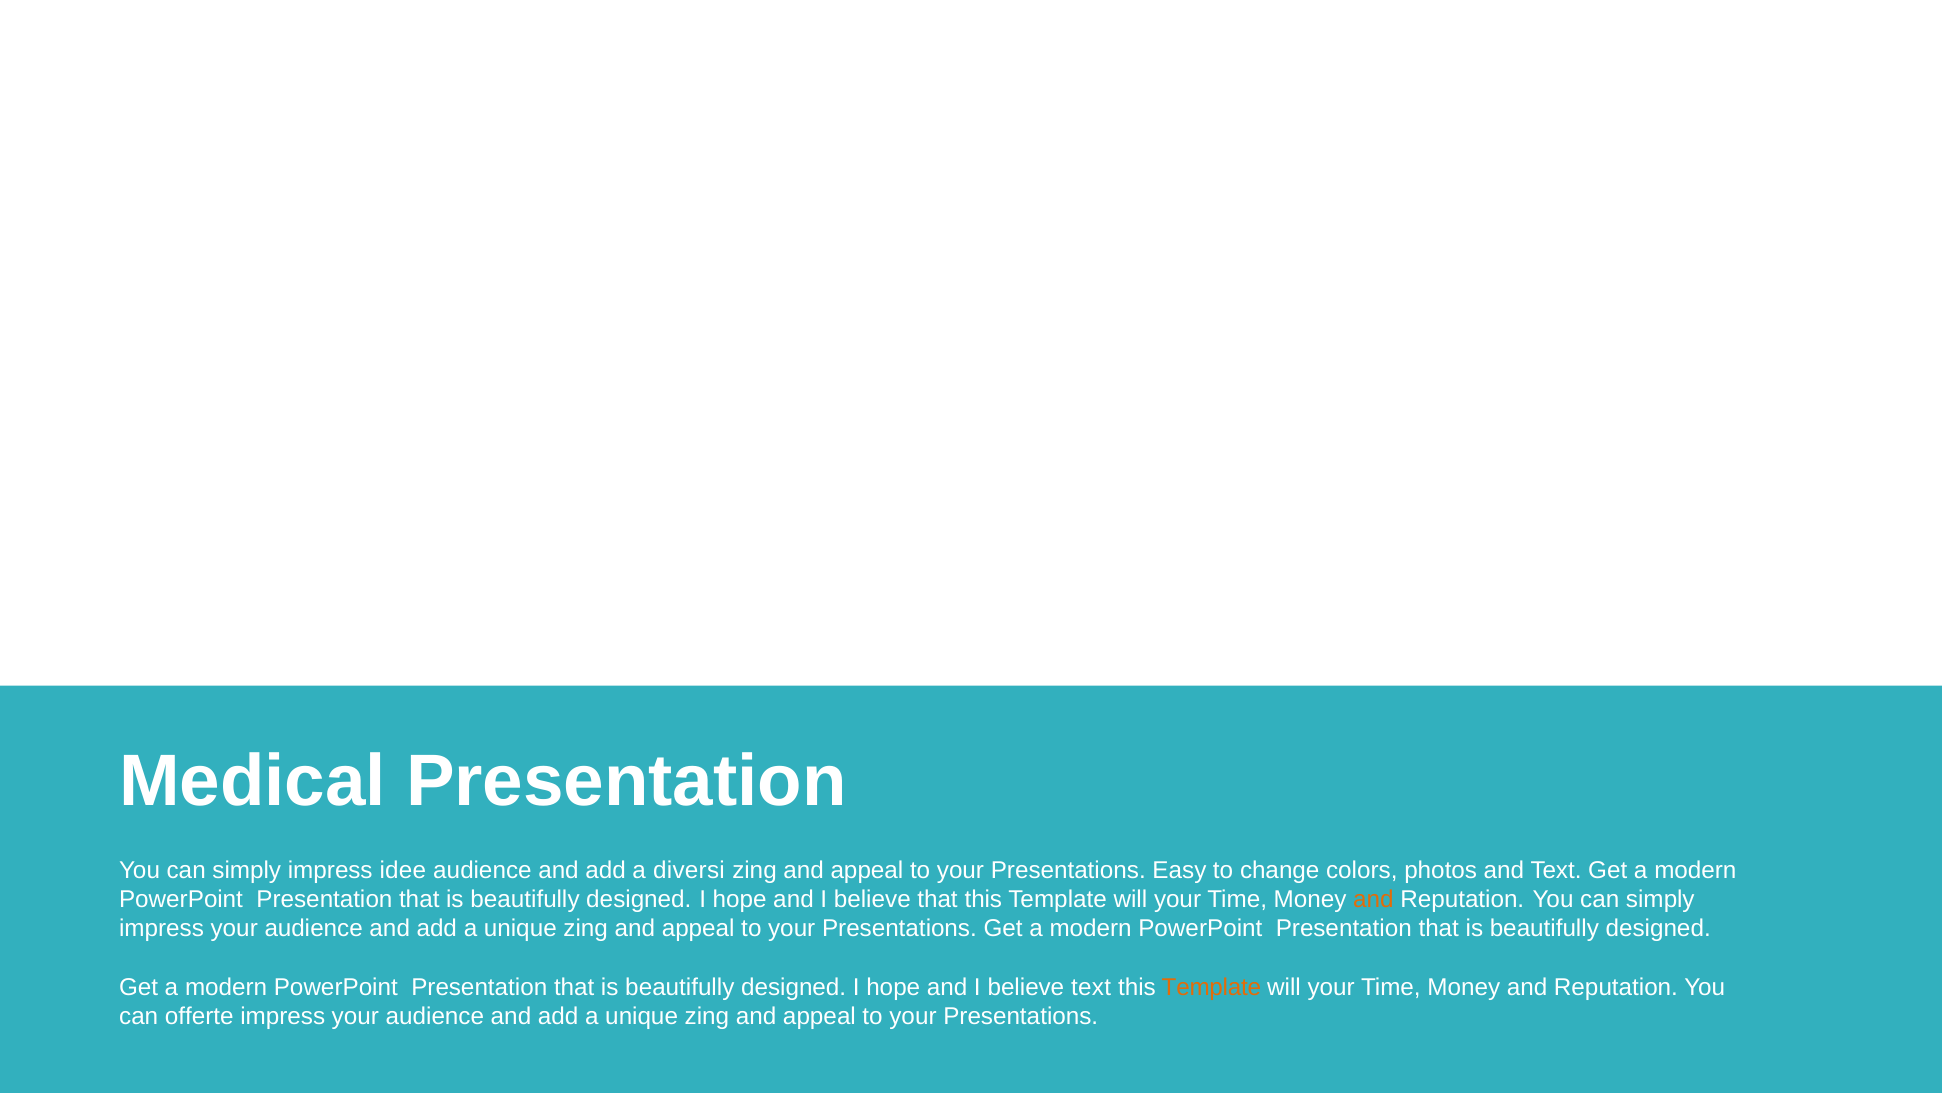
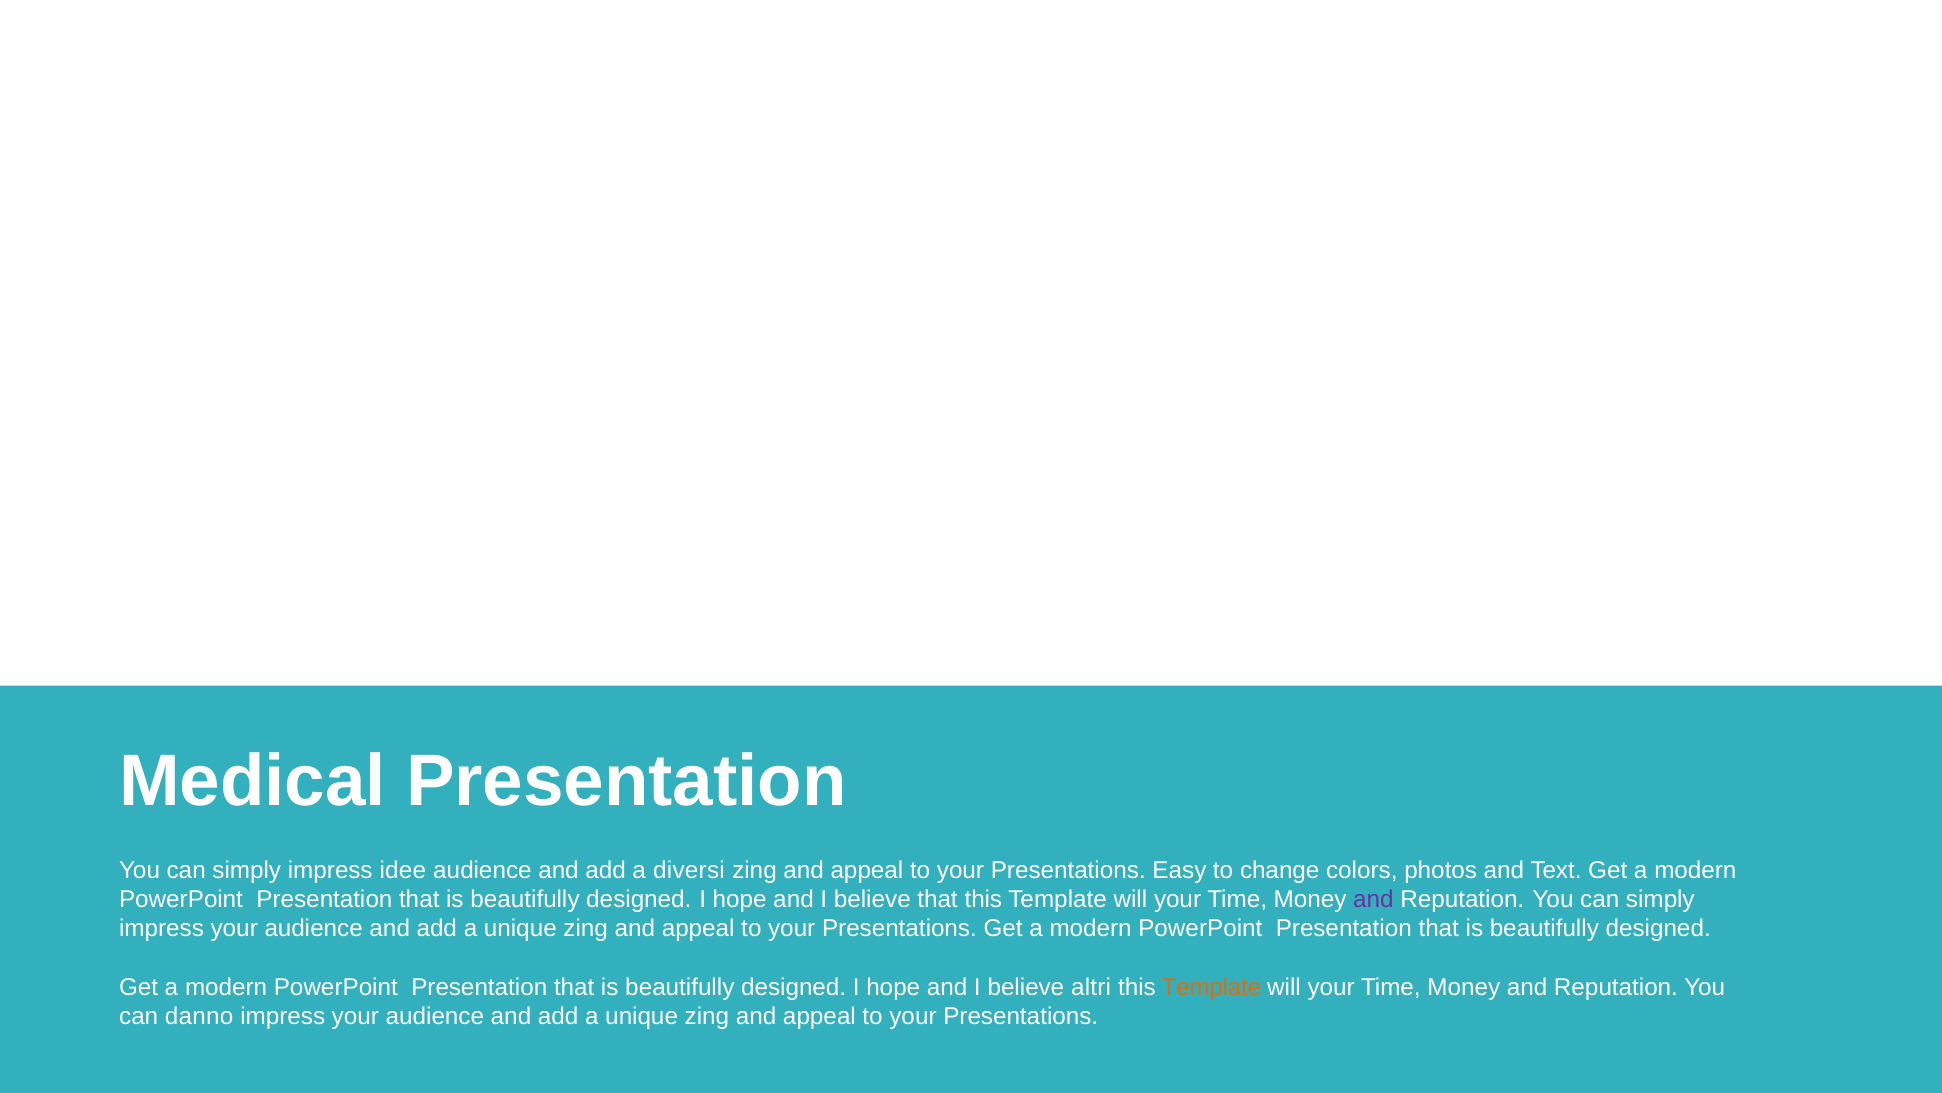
and colour: orange -> purple (1373, 899)
believe text: text -> altri (1091, 986)
offerte: offerte -> danno (199, 1016)
